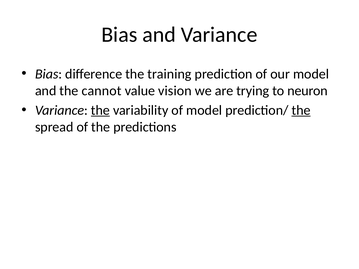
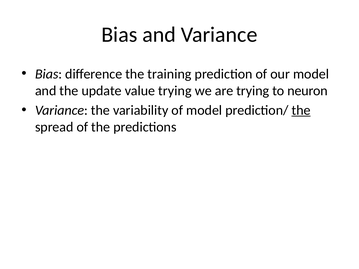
cannot: cannot -> update (102, 91)
value vision: vision -> trying (175, 91)
the underline: present -> none (100, 110)
